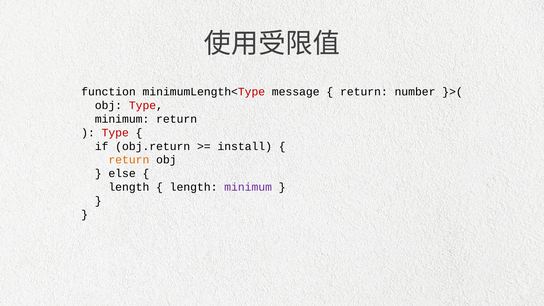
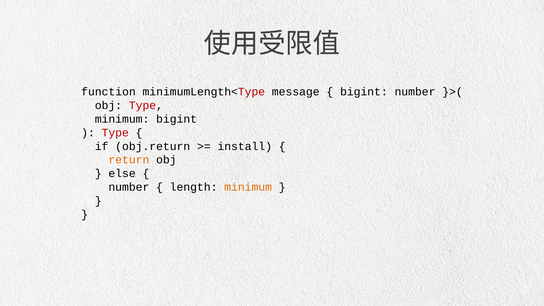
return: return -> bigint (364, 92)
minimum return: return -> bigint (177, 119)
length: length -> number (129, 187)
minimum colour: purple -> orange (248, 187)
